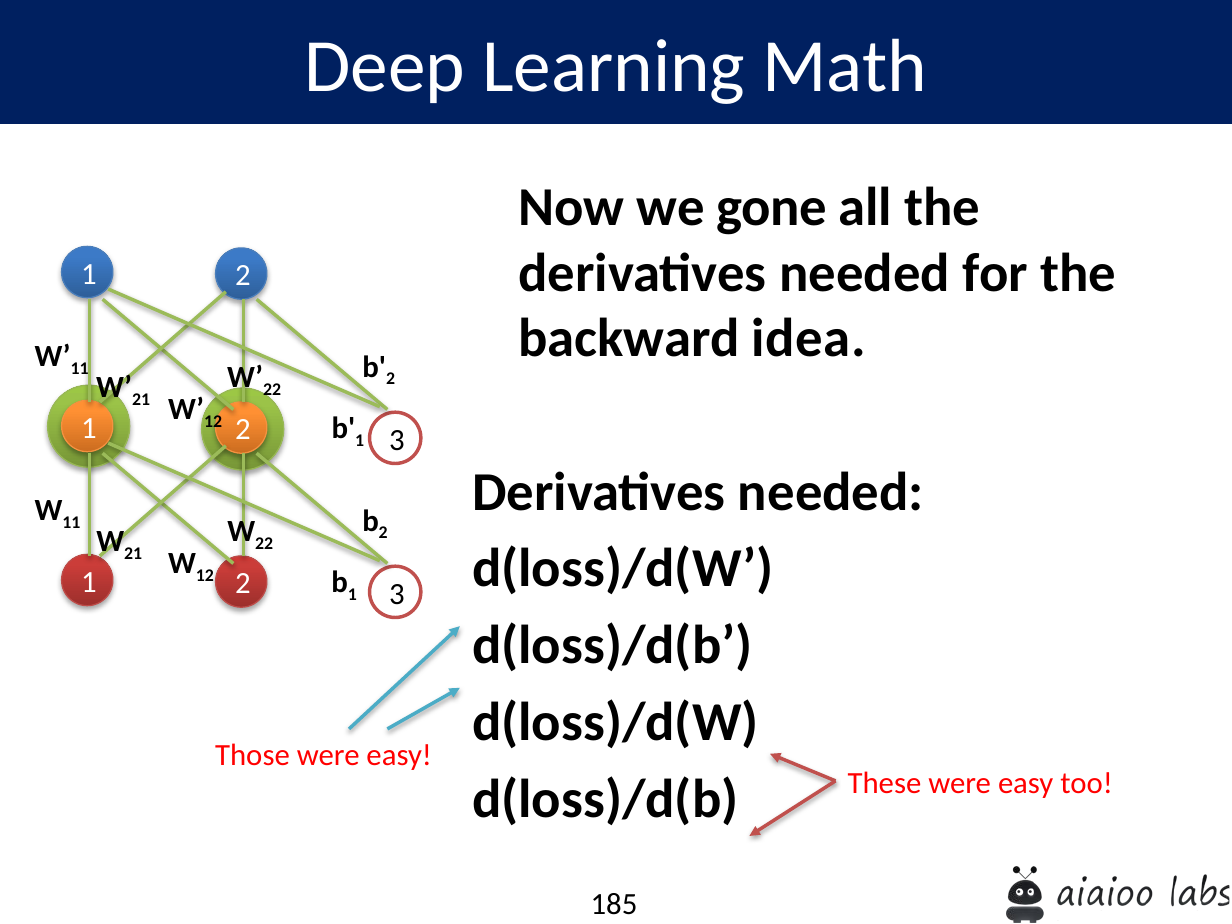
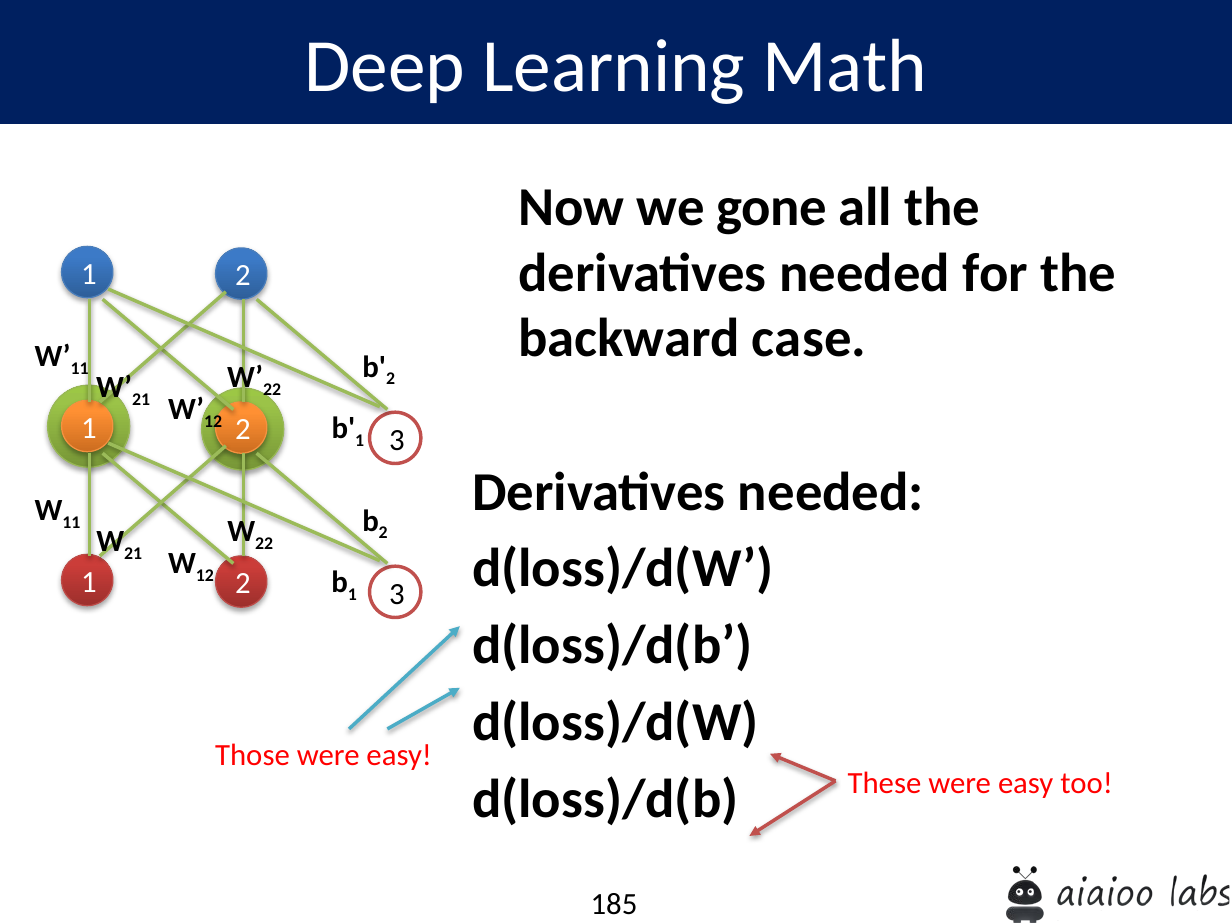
idea: idea -> case (809, 339)
